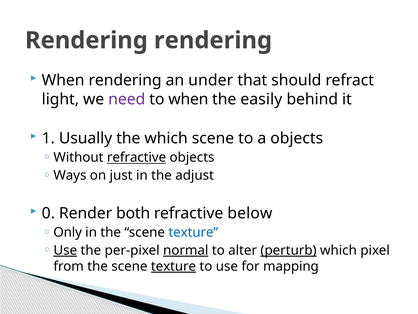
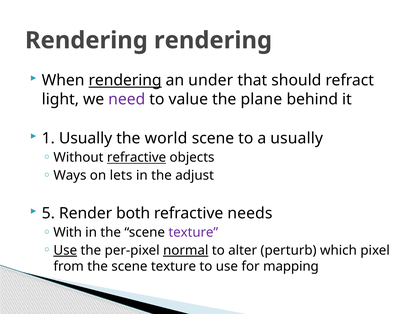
rendering underline: none -> present (125, 80)
to when: when -> value (188, 99)
easily: easily -> plane (261, 99)
the which: which -> world (166, 138)
a objects: objects -> usually (297, 138)
just: just -> lets (121, 175)
0: 0 -> 5 (48, 213)
below: below -> needs (250, 213)
Only: Only -> With (68, 232)
texture colour: blue -> purple (193, 232)
perturb underline: present -> none (289, 250)
texture underline: present -> none (174, 266)
